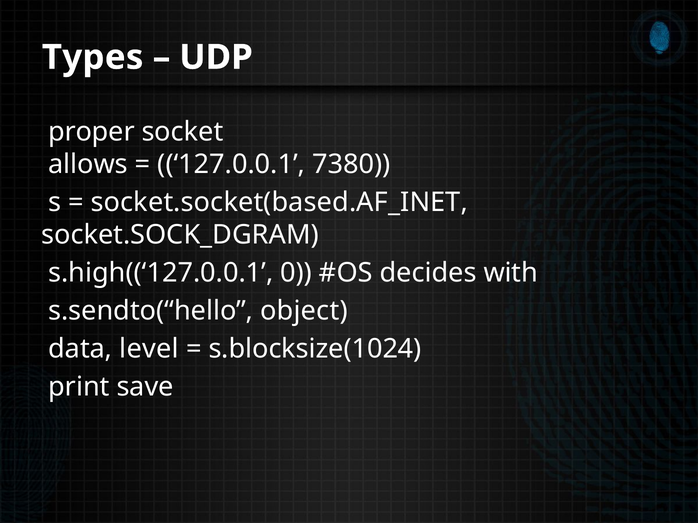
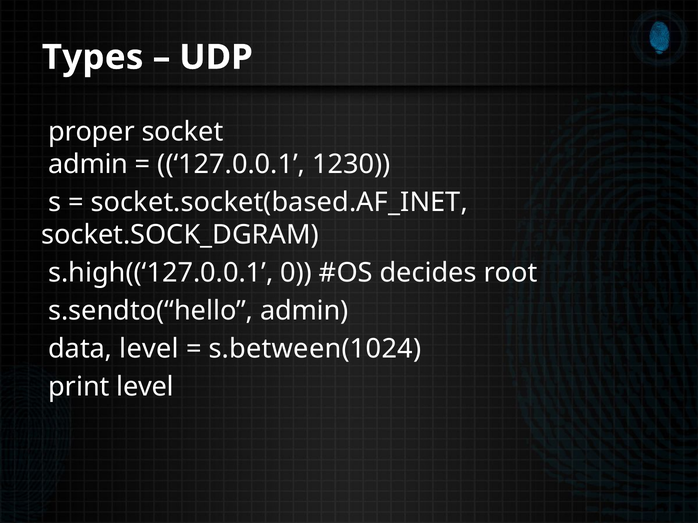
allows: allows -> admin (88, 164)
7380: 7380 -> 1230 (351, 164)
with: with -> root (511, 273)
s.sendto(“hello object: object -> admin (304, 311)
s.blocksize(1024: s.blocksize(1024 -> s.between(1024 (315, 349)
print save: save -> level (145, 387)
